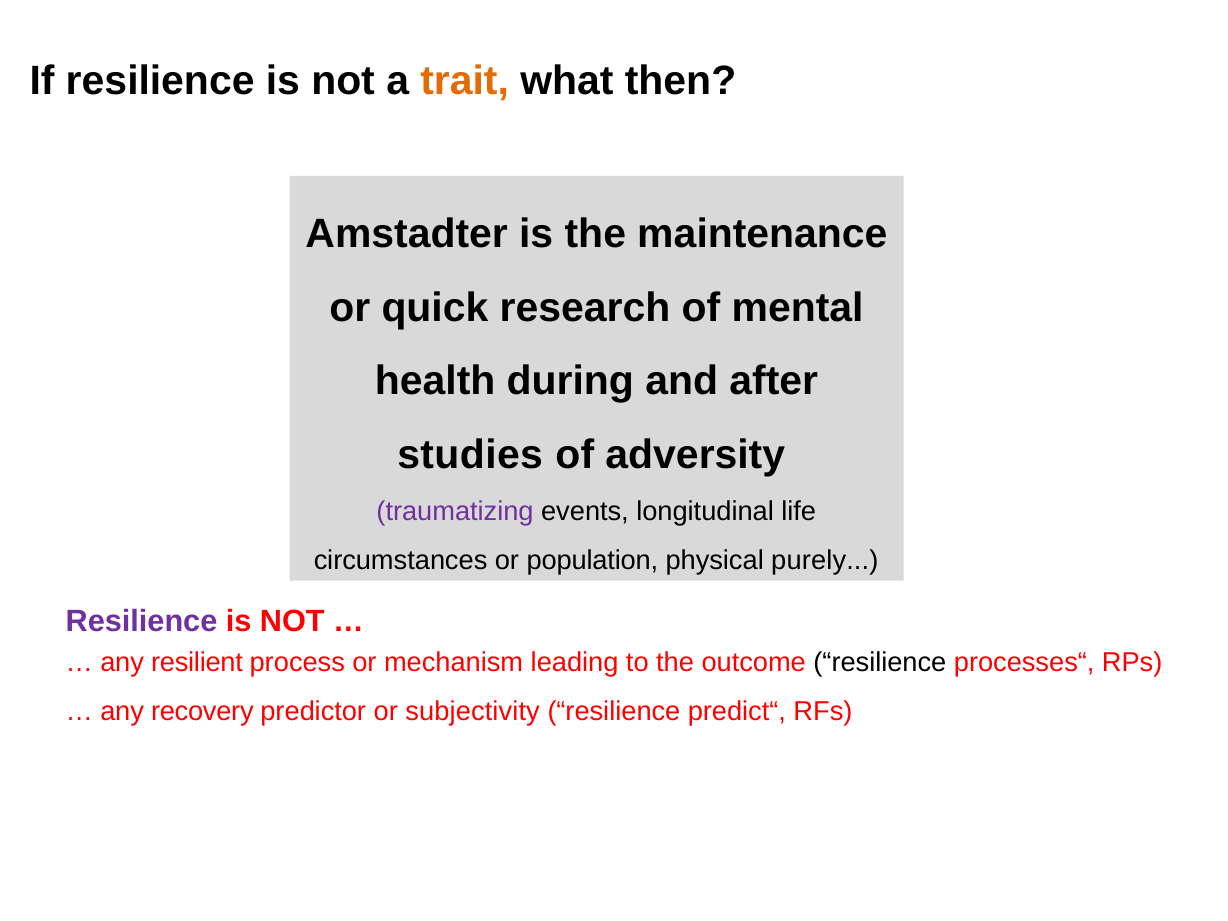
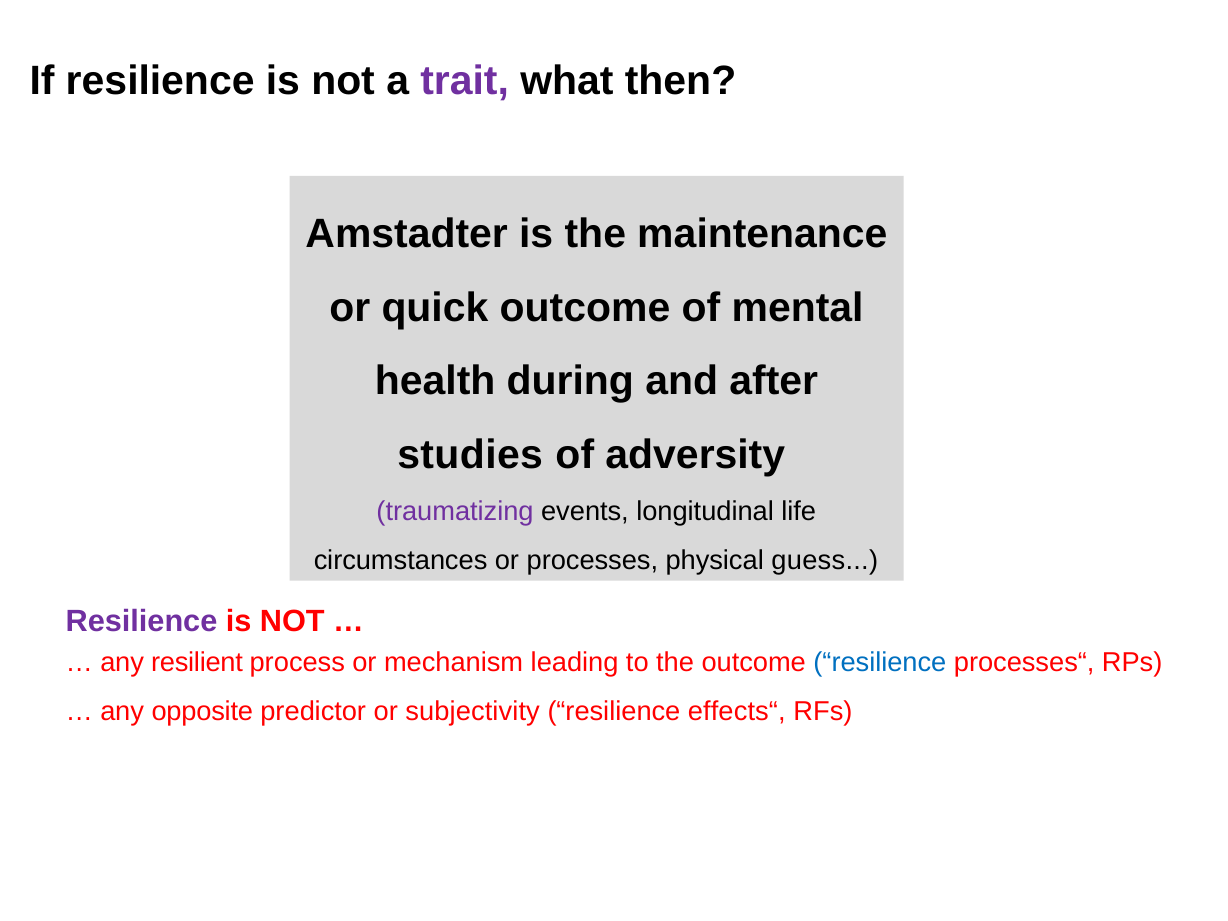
trait colour: orange -> purple (465, 81)
quick research: research -> outcome (585, 308)
population: population -> processes (592, 560)
purely: purely -> guess (825, 560)
resilience colour: black -> blue (880, 662)
recovery: recovery -> opposite (202, 712)
predict“: predict“ -> effects“ (737, 712)
